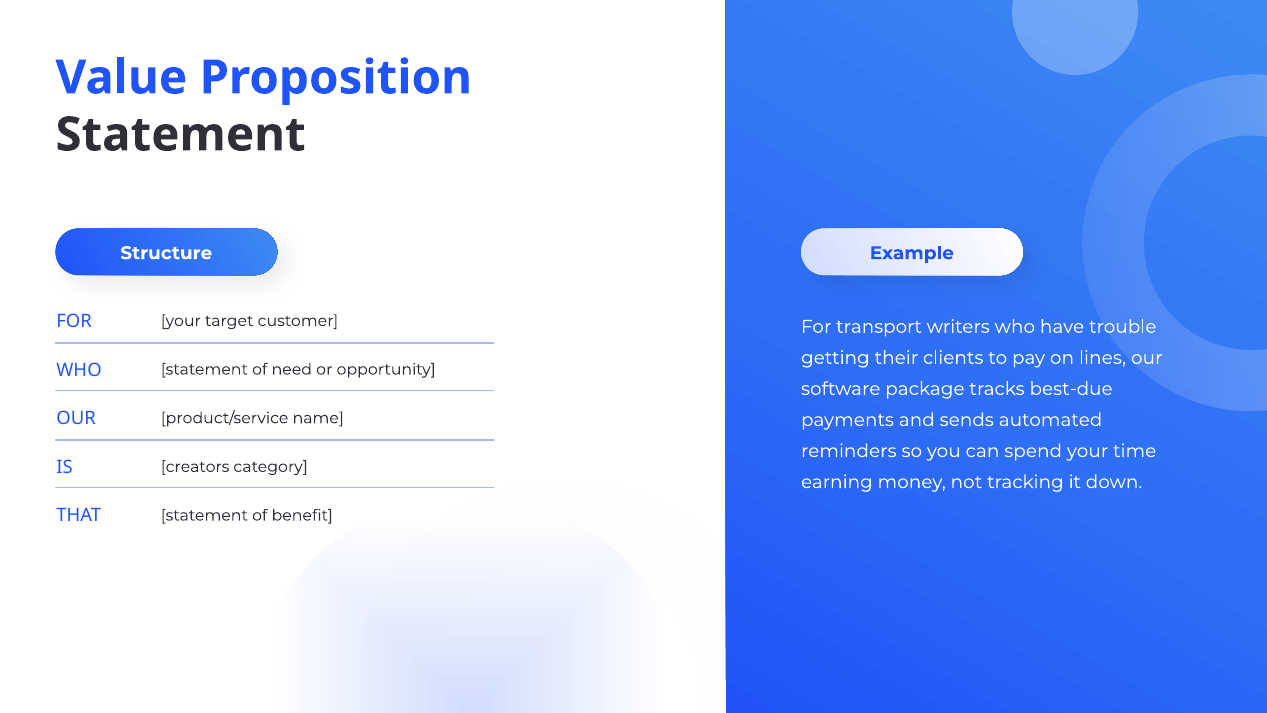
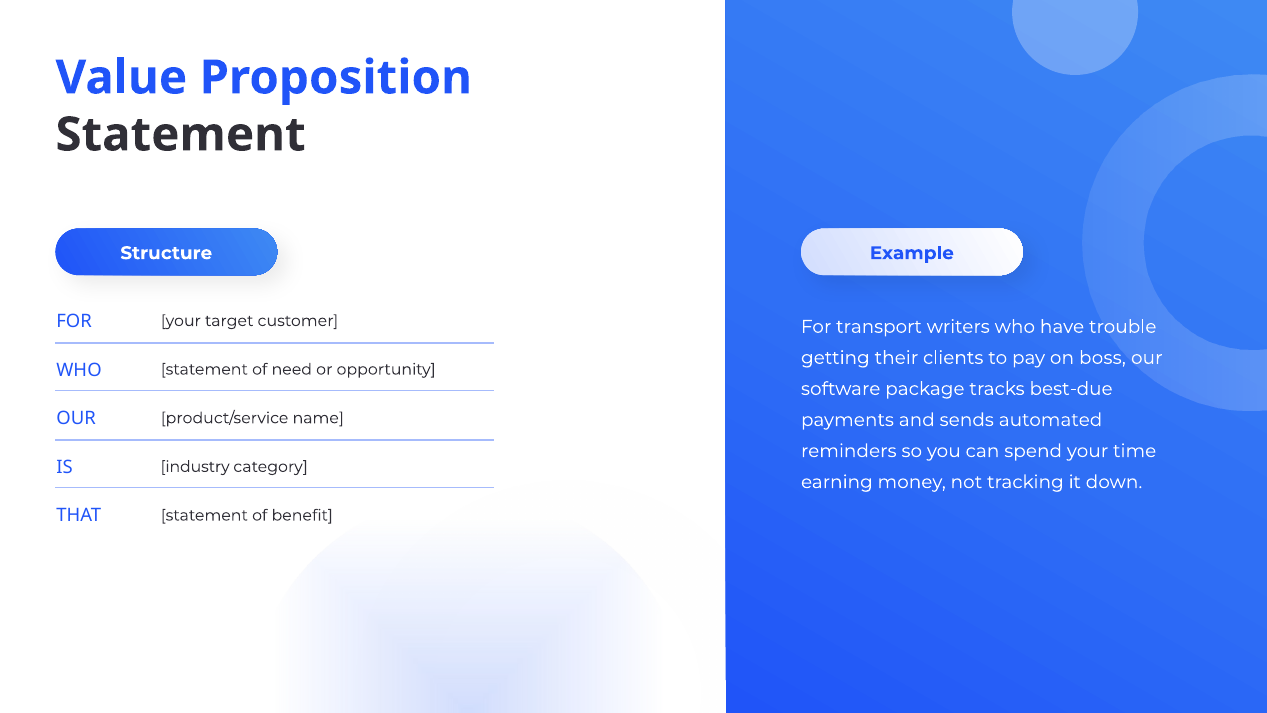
lines: lines -> boss (1102, 358)
creators: creators -> industry (195, 466)
